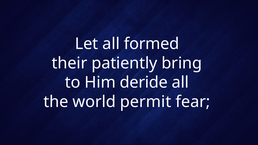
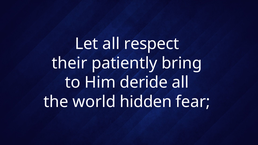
formed: formed -> respect (152, 44)
permit: permit -> hidden (146, 102)
